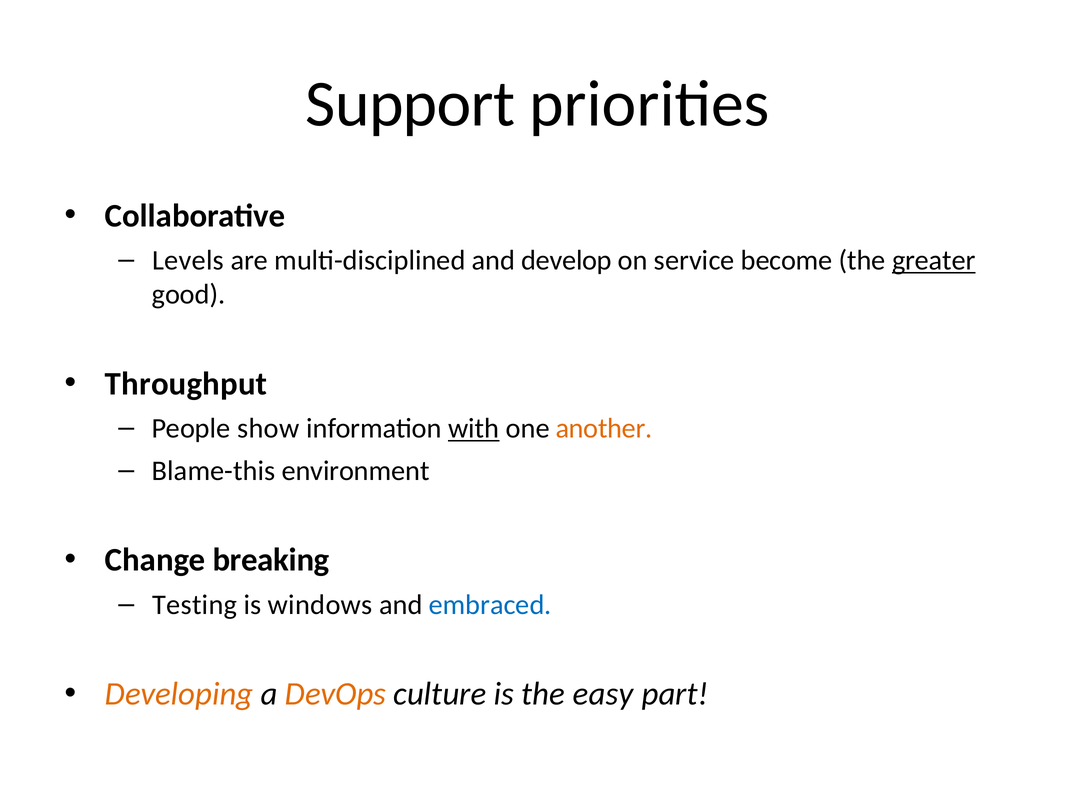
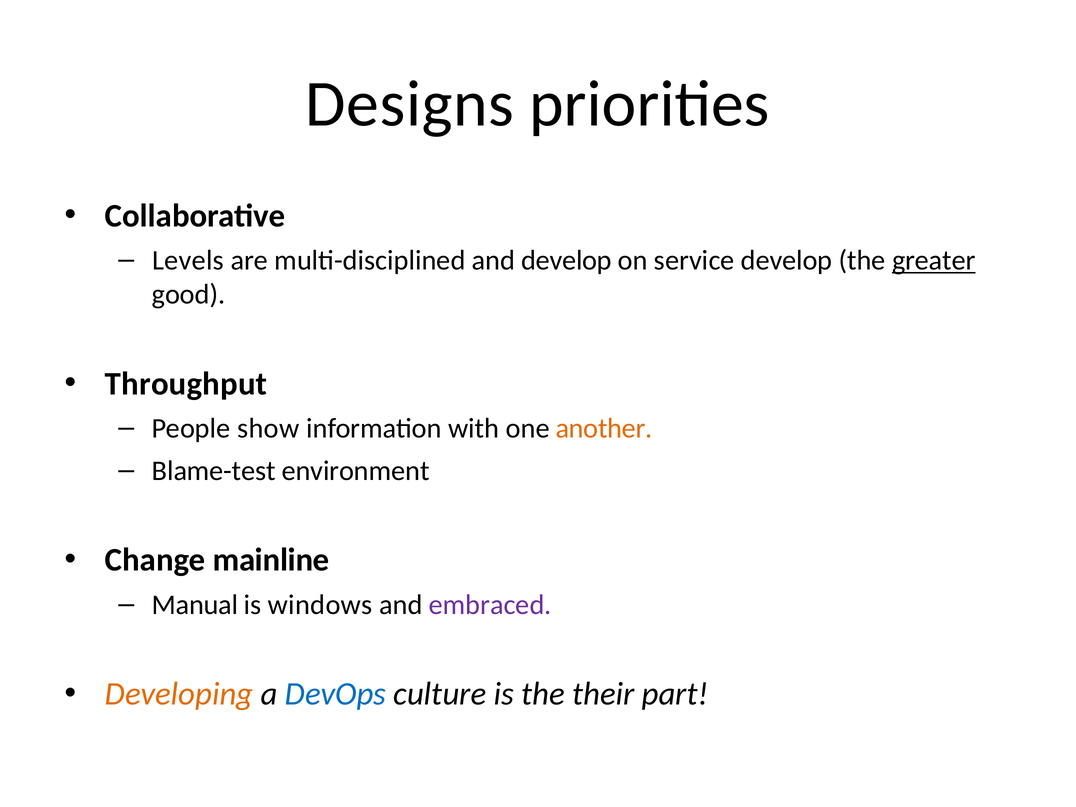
Support: Support -> Designs (410, 104)
service become: become -> develop (787, 261)
with underline: present -> none (474, 428)
Blame-this: Blame-this -> Blame-test (214, 471)
breaking: breaking -> mainline (271, 560)
Testing: Testing -> Manual (195, 605)
embraced colour: blue -> purple (490, 605)
DevOps colour: orange -> blue (336, 694)
easy: easy -> their (603, 694)
